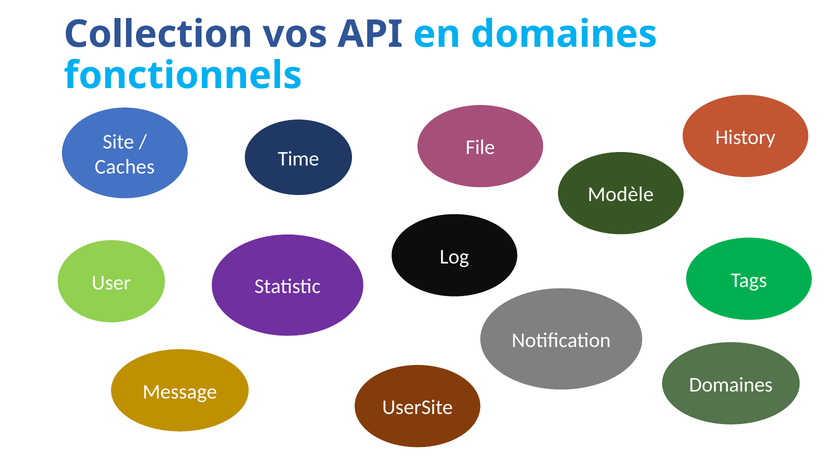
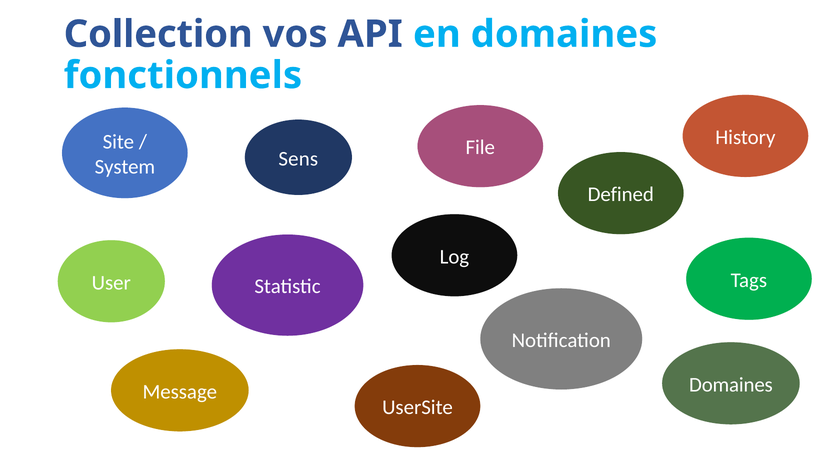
Time: Time -> Sens (298, 159)
Caches: Caches -> System (125, 167)
Modèle: Modèle -> Defined (621, 195)
